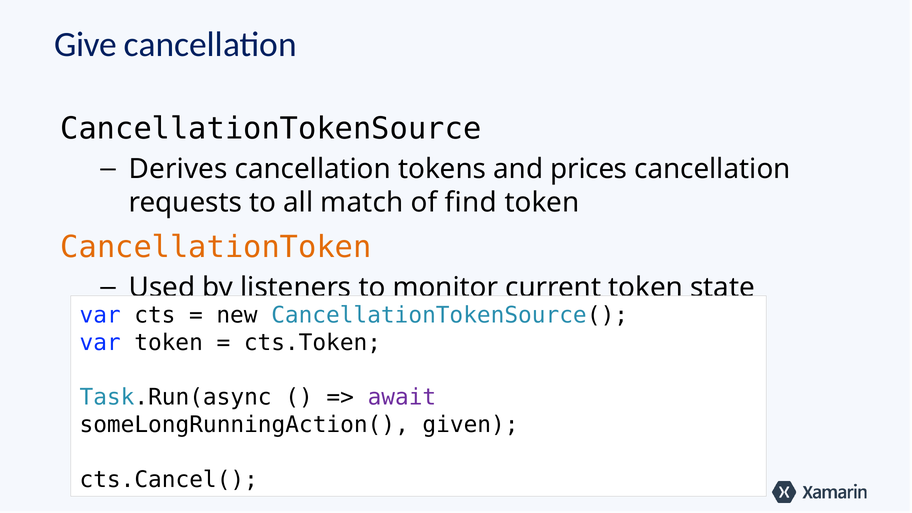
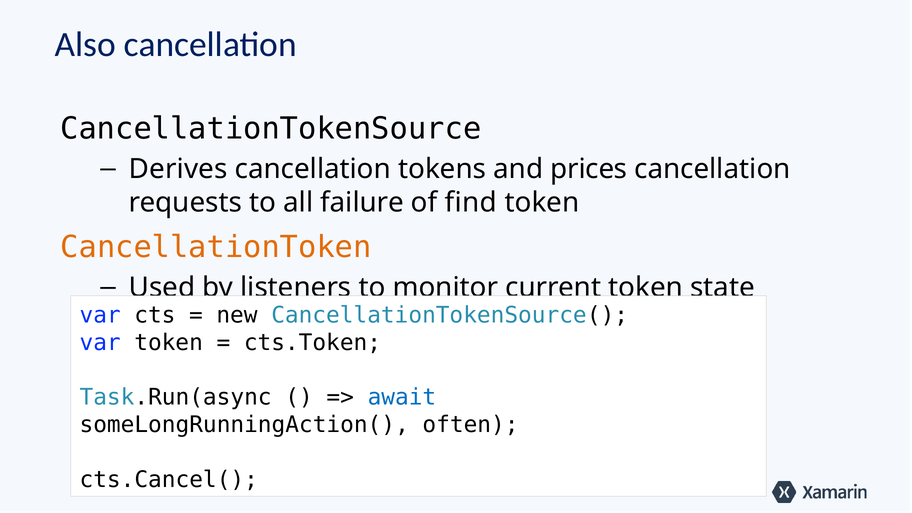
Give: Give -> Also (85, 45)
match: match -> failure (362, 202)
await colour: purple -> blue (402, 397)
given: given -> often (471, 425)
